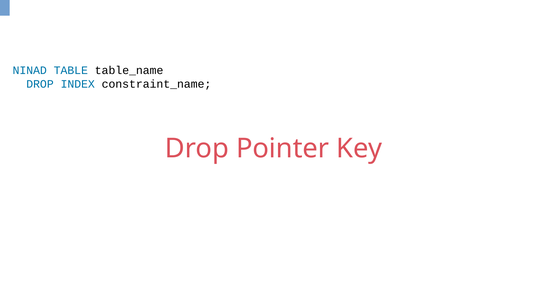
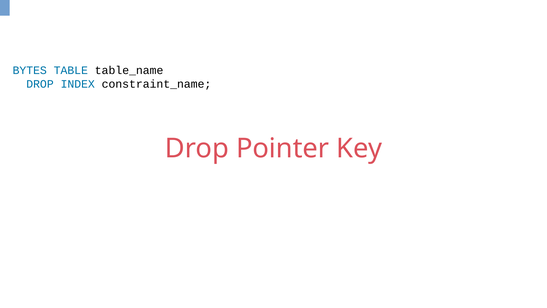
NINAD: NINAD -> BYTES (30, 70)
